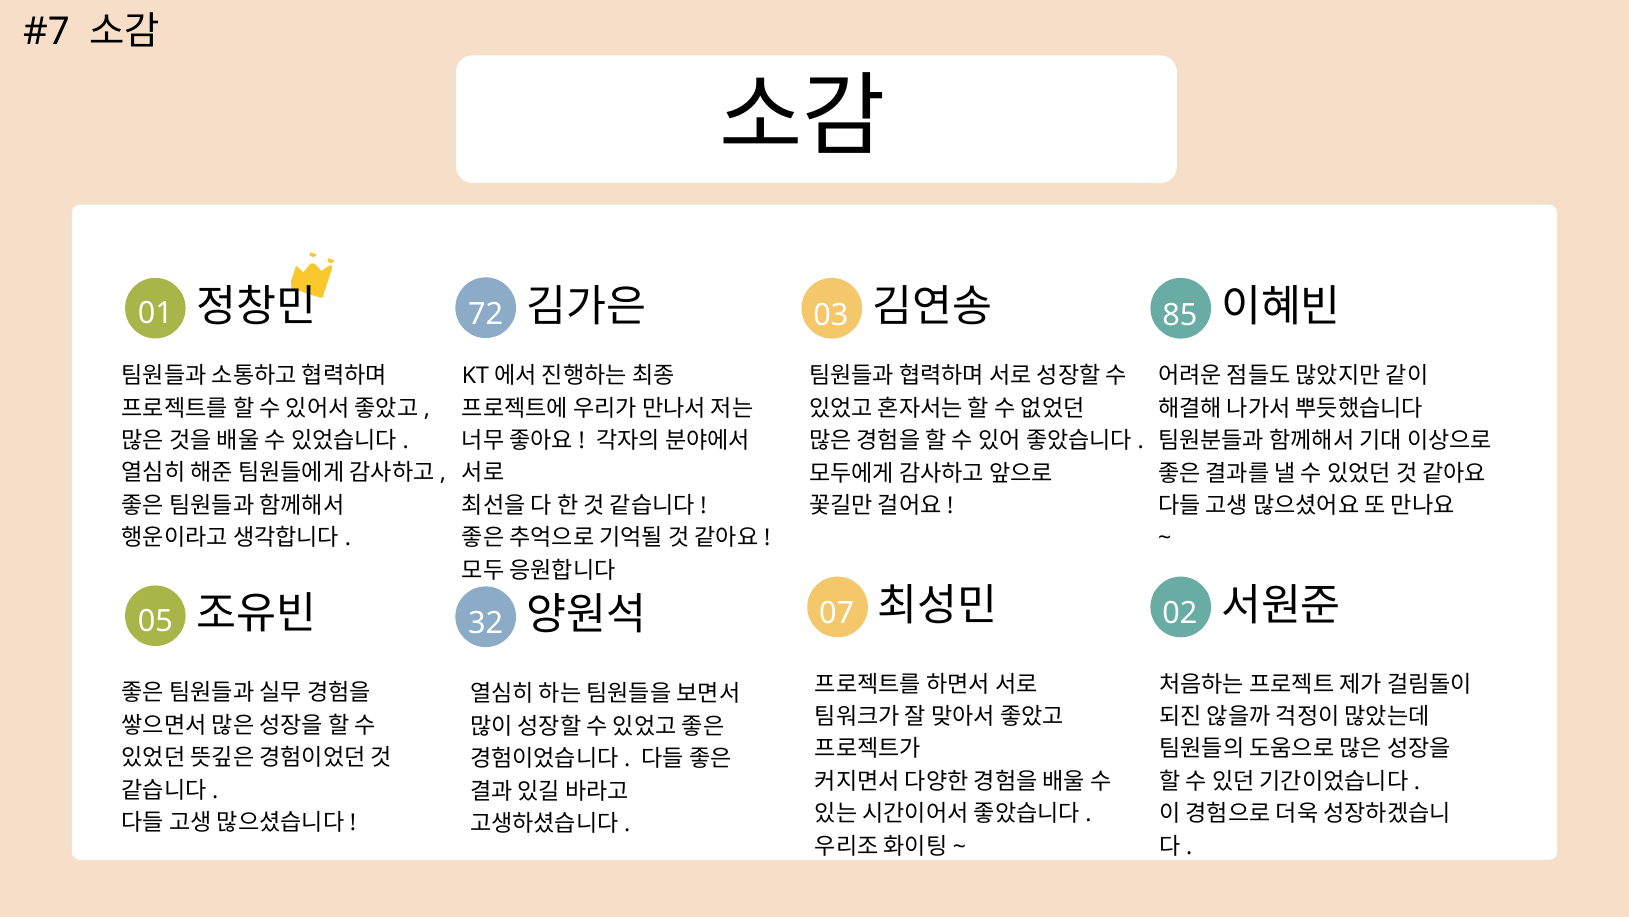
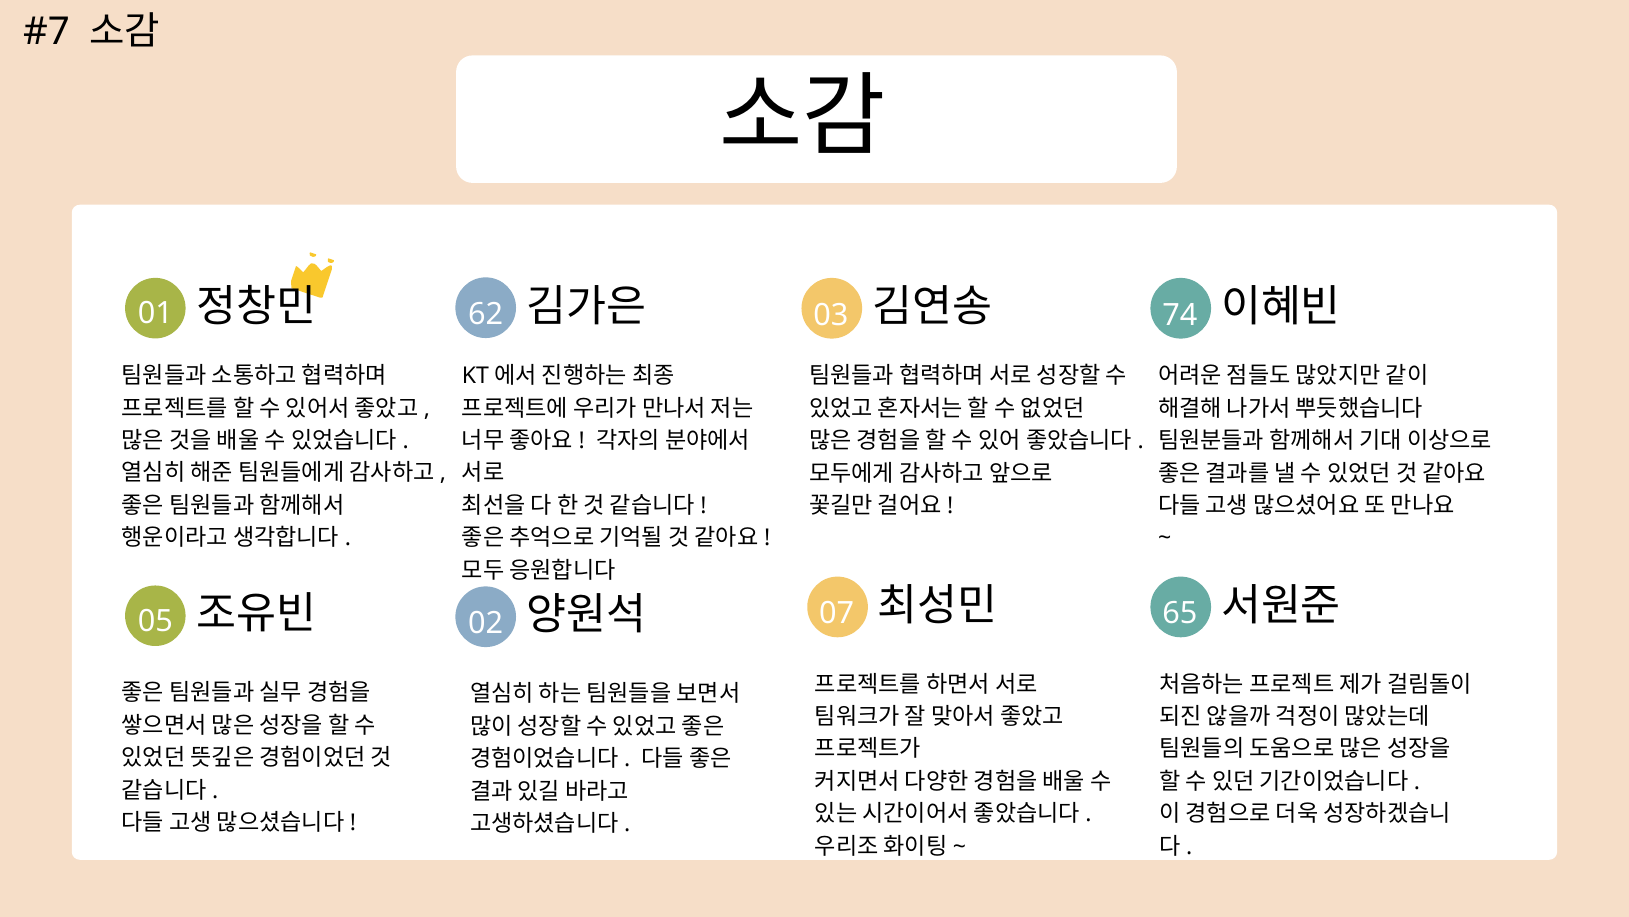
72: 72 -> 62 (486, 314)
85: 85 -> 74 (1180, 315)
32: 32 -> 02 (486, 623)
02: 02 -> 65 (1180, 613)
